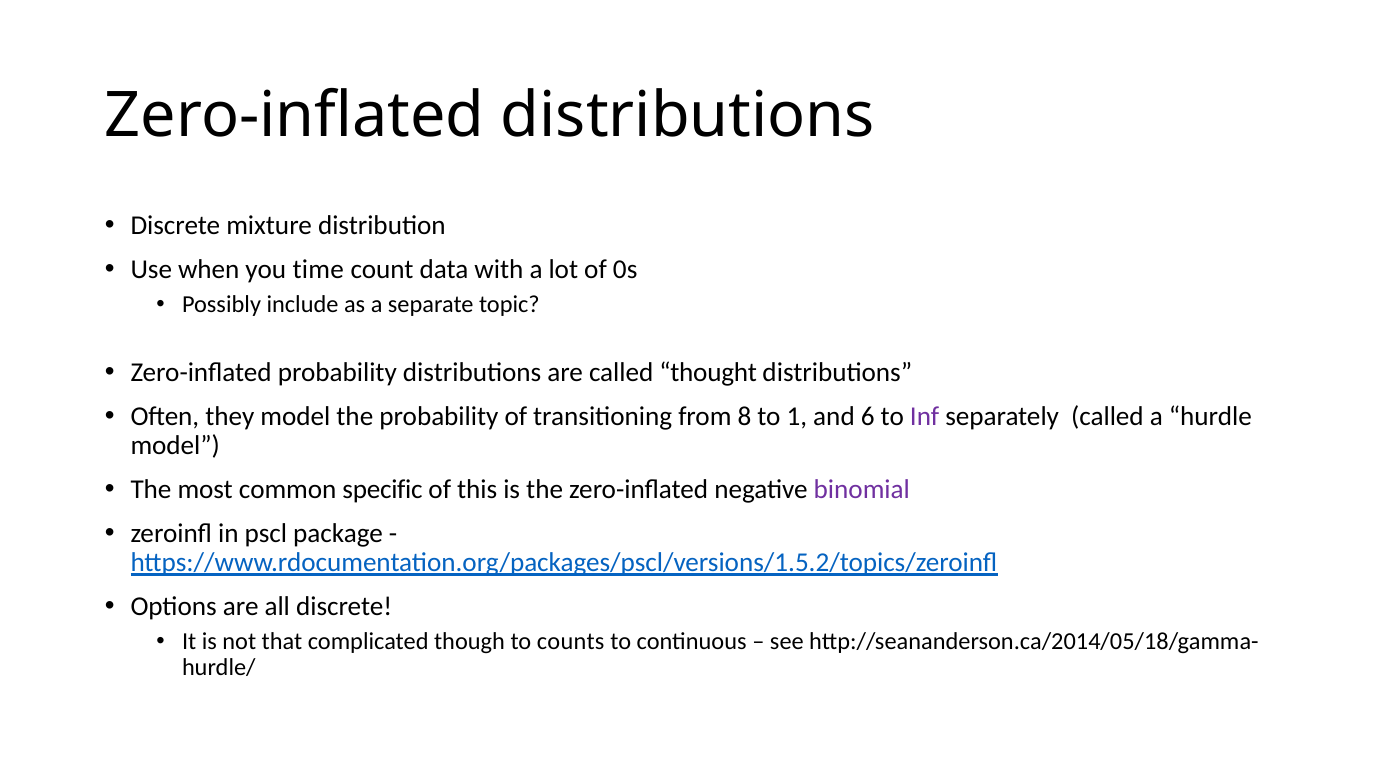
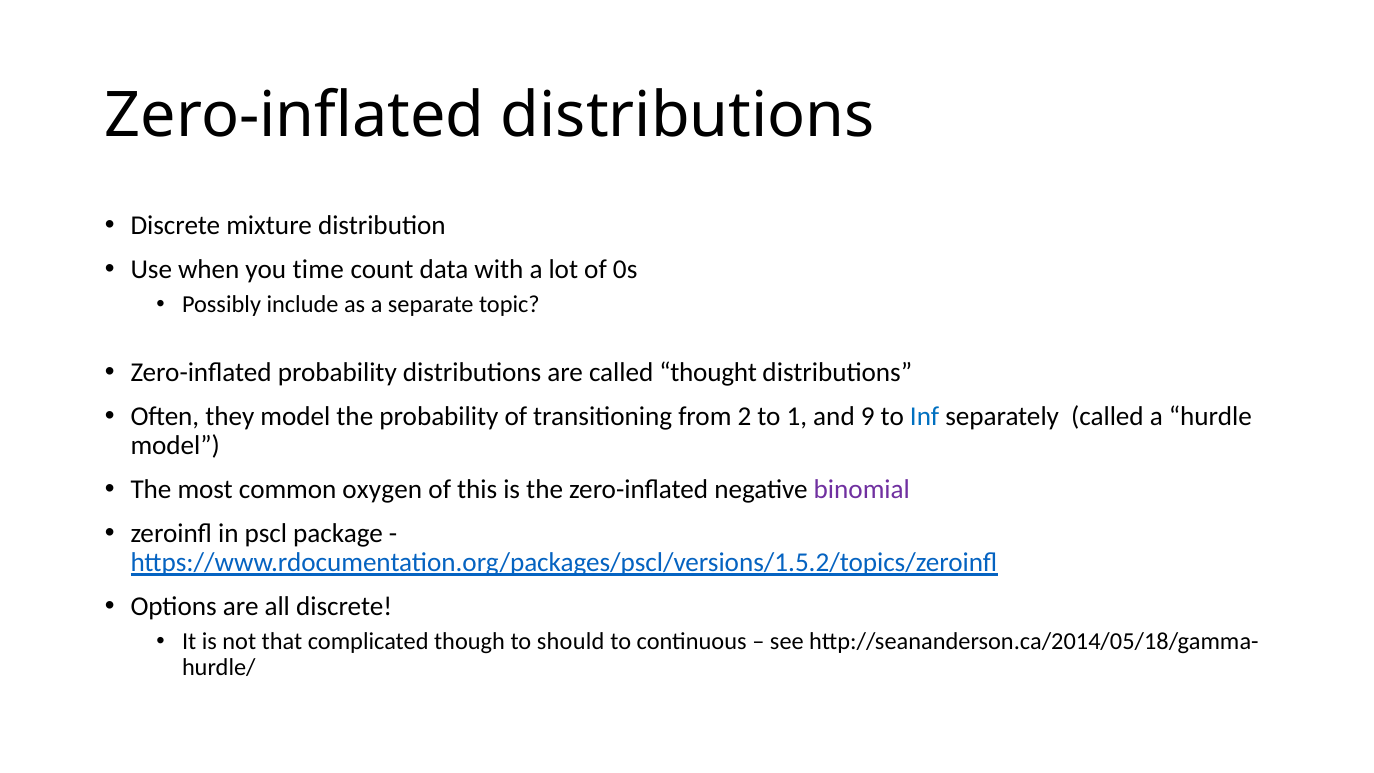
8: 8 -> 2 (744, 416)
6: 6 -> 9 (868, 416)
Inf colour: purple -> blue (925, 416)
specific: specific -> oxygen (382, 489)
counts: counts -> should (571, 641)
